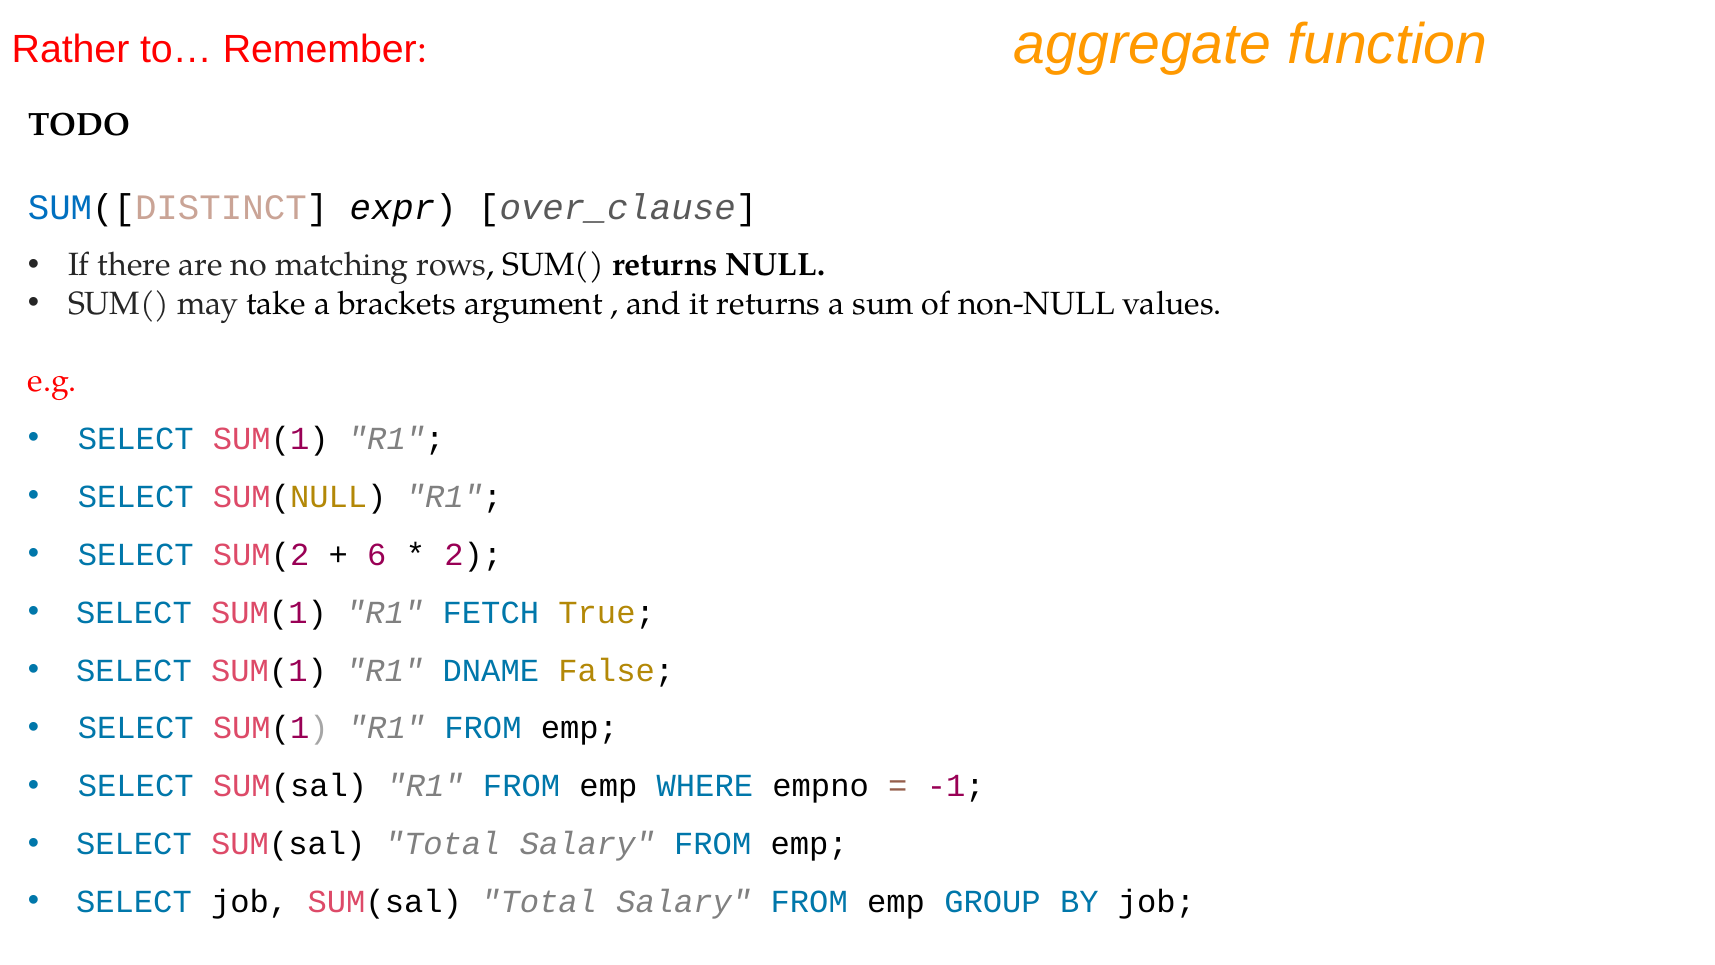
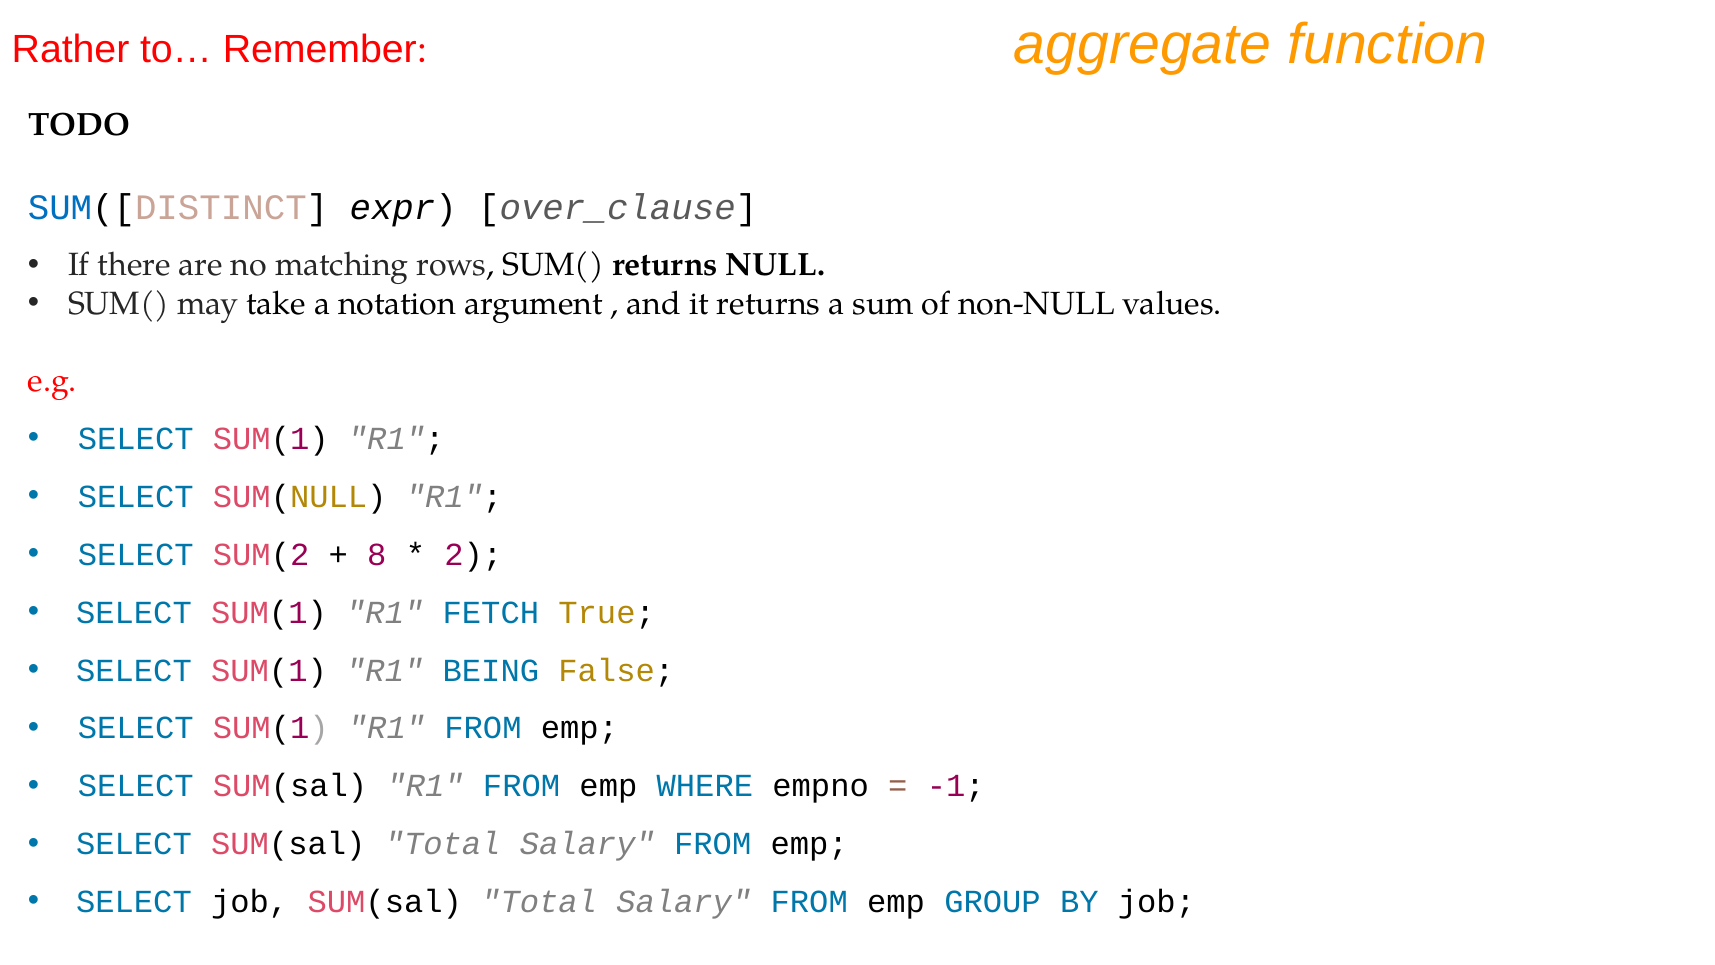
brackets: brackets -> notation (397, 304)
6: 6 -> 8 (377, 554)
DNAME: DNAME -> BEING (491, 670)
